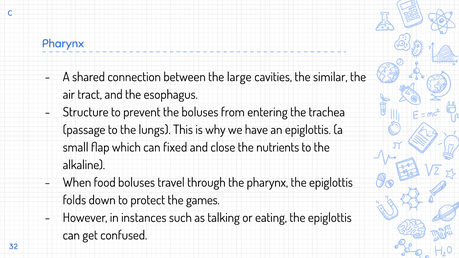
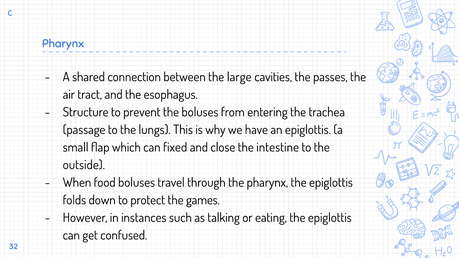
similar: similar -> passes (330, 77)
nutrients: nutrients -> intestine (278, 147)
alkaline: alkaline -> outside (84, 165)
